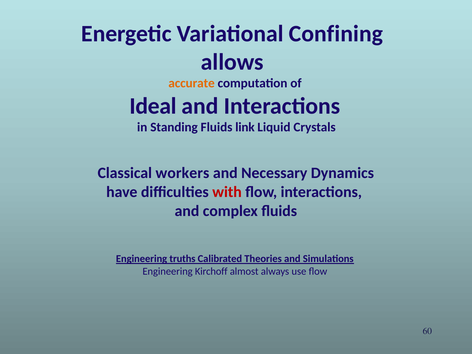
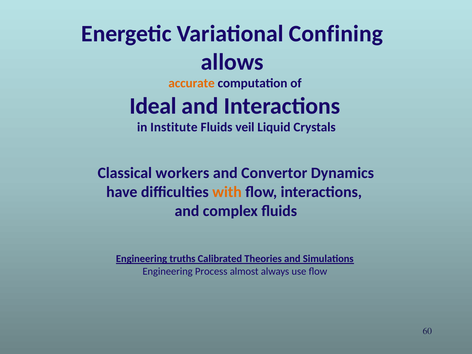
Standing: Standing -> Institute (174, 127)
link: link -> veil (245, 127)
Necessary: Necessary -> Convertor (274, 173)
with colour: red -> orange (227, 192)
Kirchoff: Kirchoff -> Process (211, 271)
